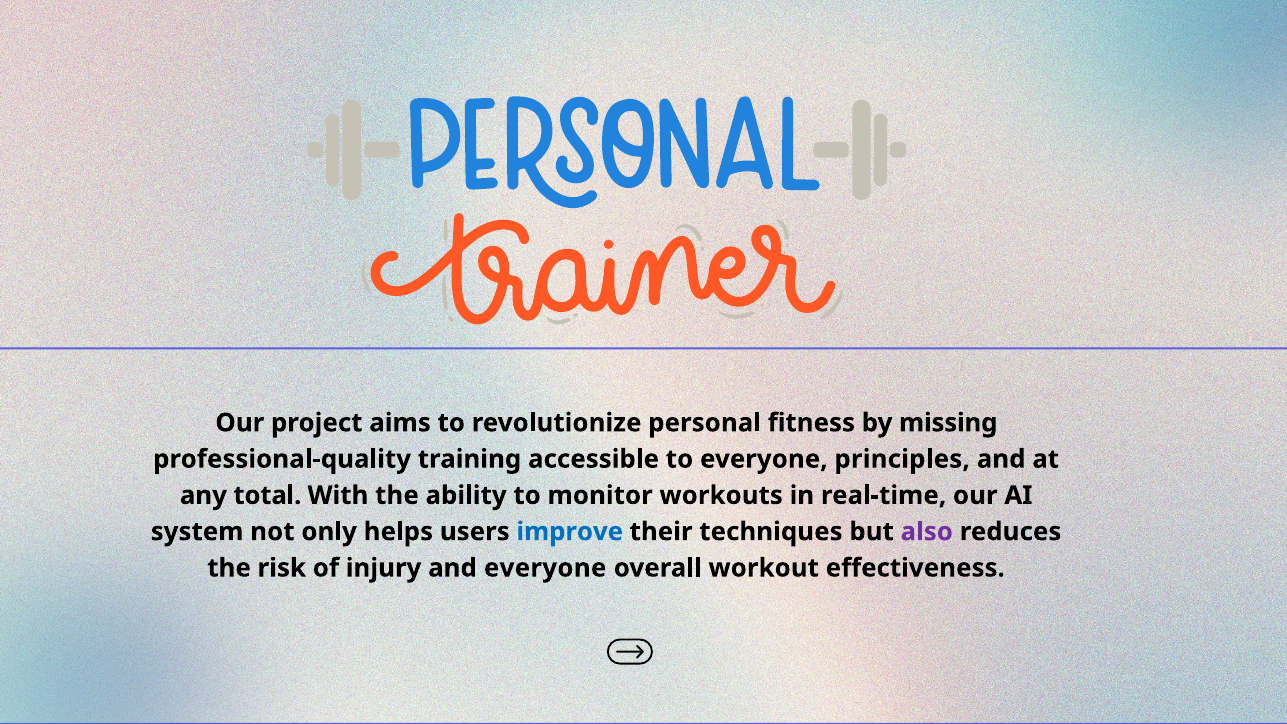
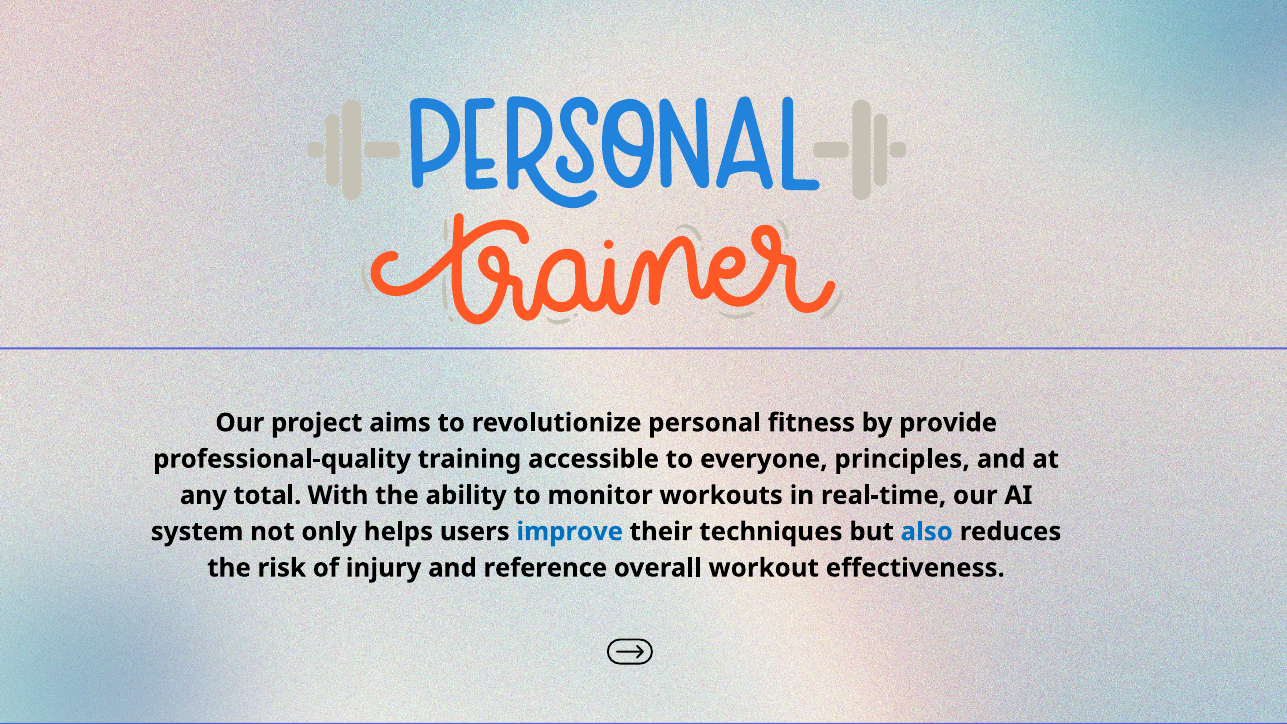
missing: missing -> provide (948, 423)
also colour: purple -> blue (927, 532)
and everyone: everyone -> reference (545, 568)
